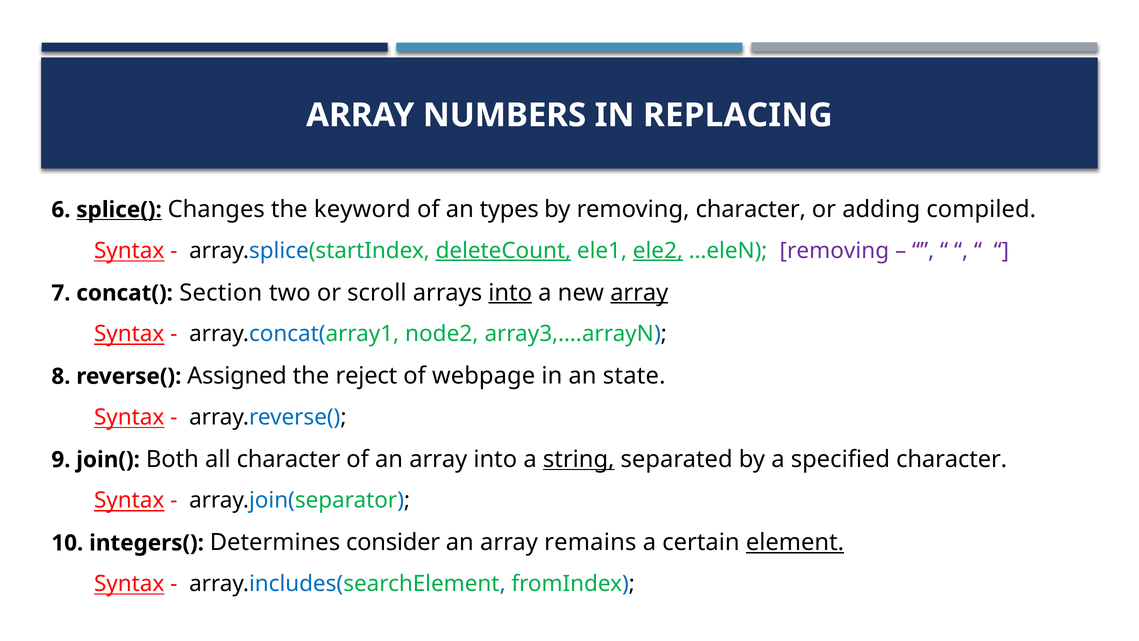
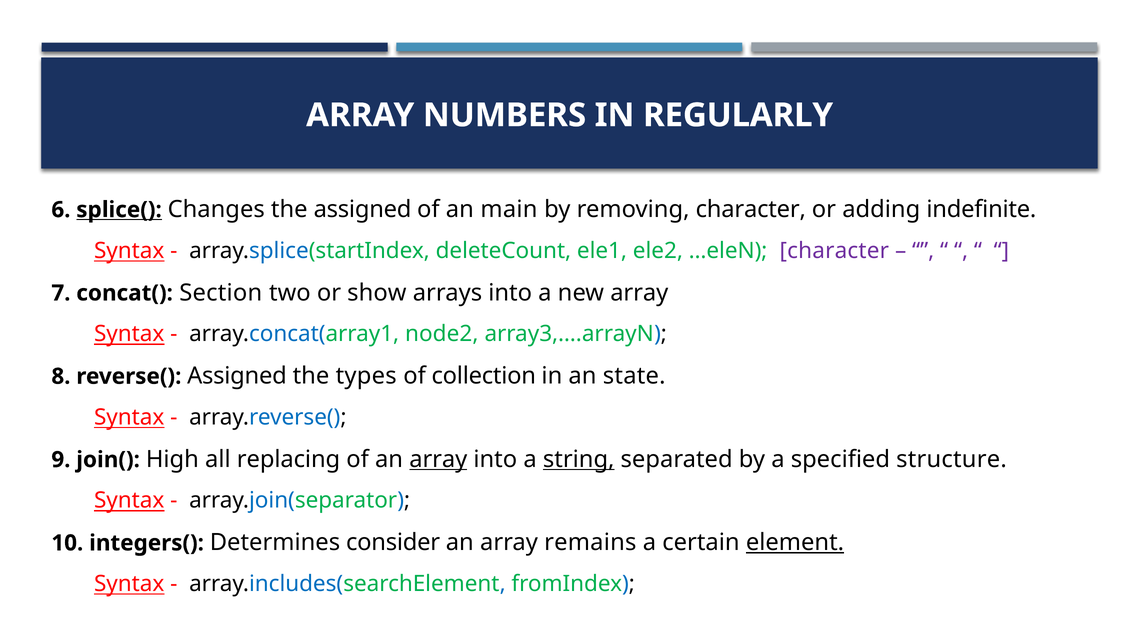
REPLACING: REPLACING -> REGULARLY (738, 115)
the keyword: keyword -> assigned (363, 209)
types: types -> main (509, 209)
compiled: compiled -> indefinite (981, 209)
deleteCount underline: present -> none (503, 250)
ele2 underline: present -> none (658, 250)
…eleN removing: removing -> character (834, 250)
scroll: scroll -> show (377, 293)
into underline: present -> none (510, 293)
array underline: present -> none (639, 293)
reject: reject -> types (366, 376)
webpage: webpage -> collection (484, 376)
Both: Both -> High (172, 459)
all character: character -> replacing (289, 459)
array underline: none -> present (438, 459)
specified character: character -> structure (951, 459)
